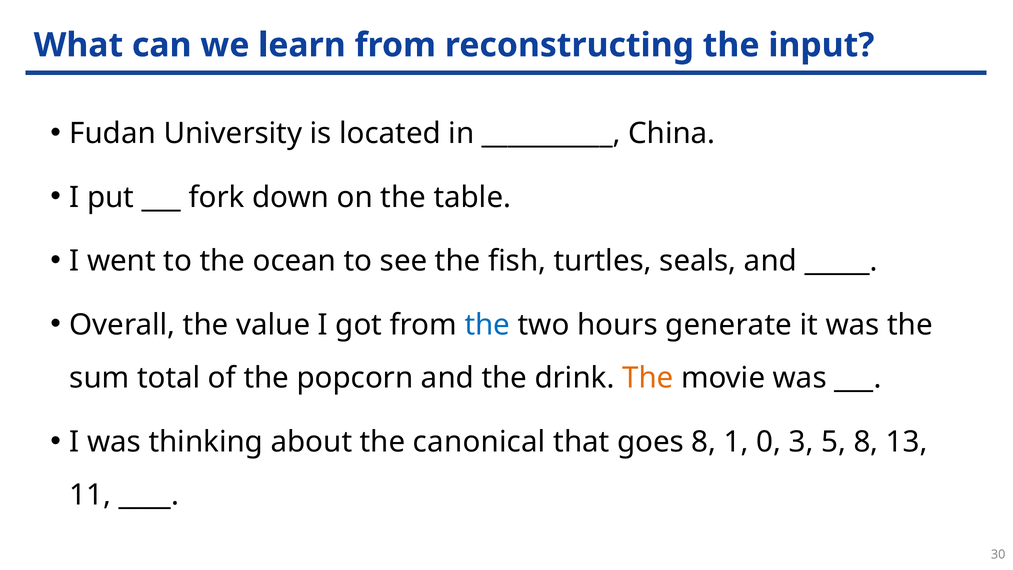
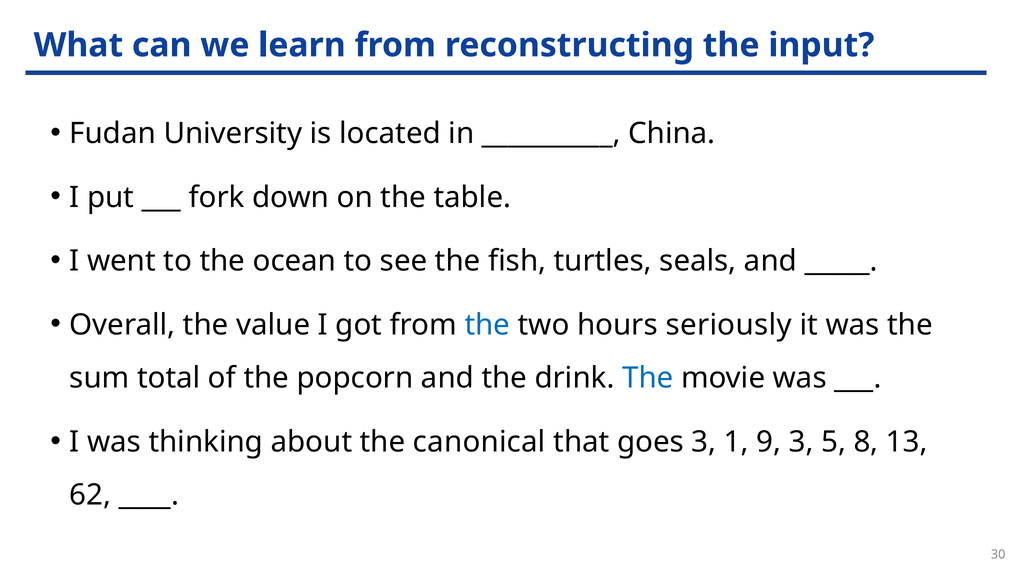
generate: generate -> seriously (729, 325)
The colour: orange -> blue (648, 378)
goes 8: 8 -> 3 (704, 442)
0: 0 -> 9 (769, 442)
11: 11 -> 62 (90, 495)
